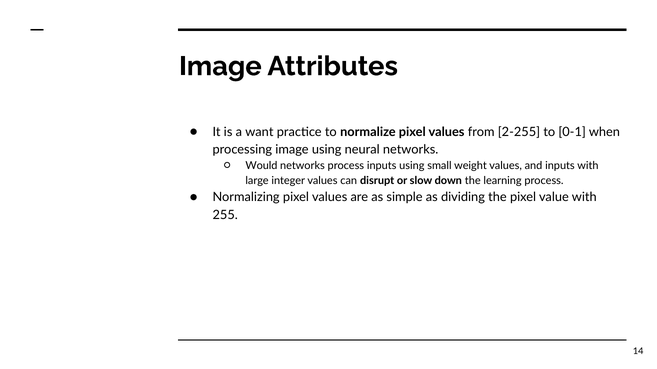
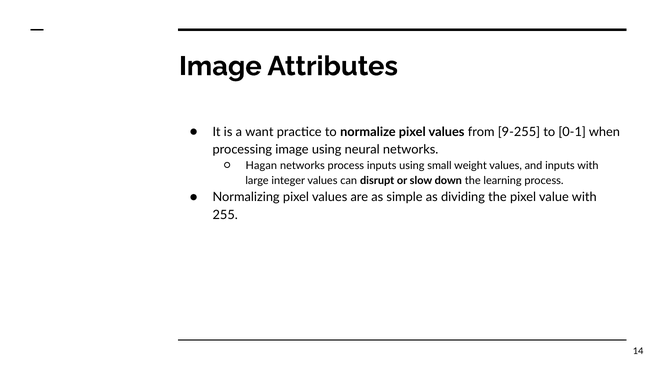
2-255: 2-255 -> 9-255 (519, 132)
Would: Would -> Hagan (261, 166)
